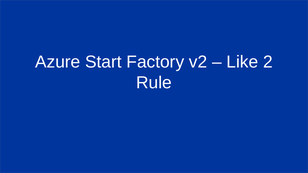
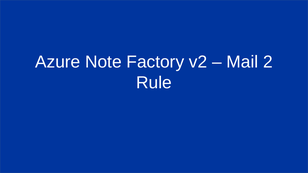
Start: Start -> Note (103, 62)
Like: Like -> Mail (242, 62)
